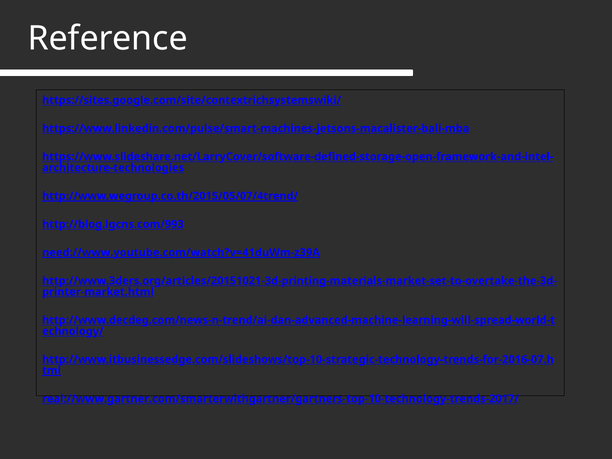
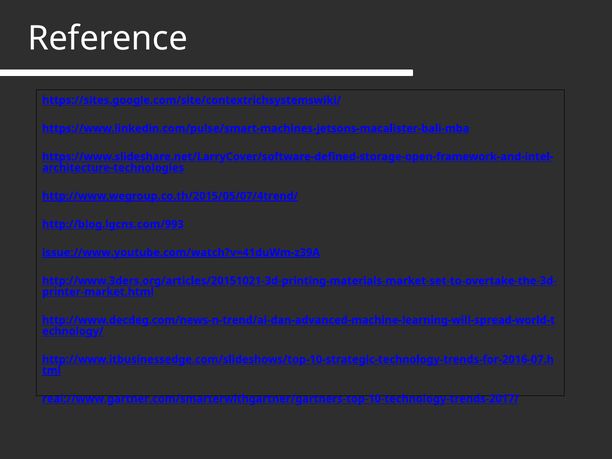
need://www.youtube.com/watch?v=41duWm-z39A: need://www.youtube.com/watch?v=41duWm-z39A -> issue://www.youtube.com/watch?v=41duWm-z39A (181, 253)
